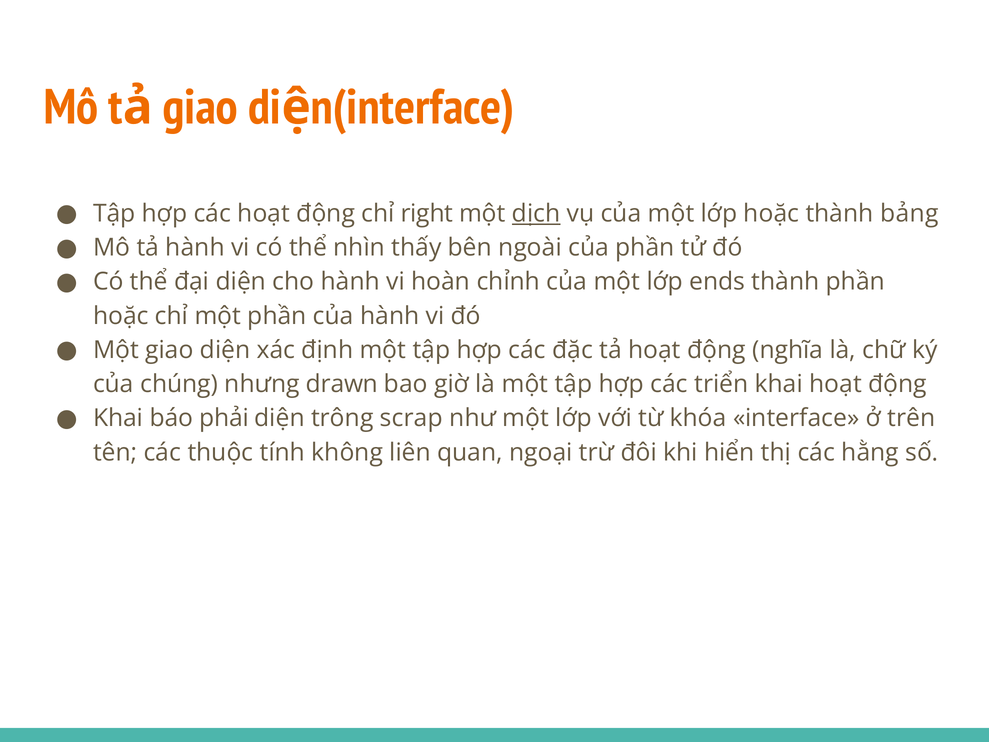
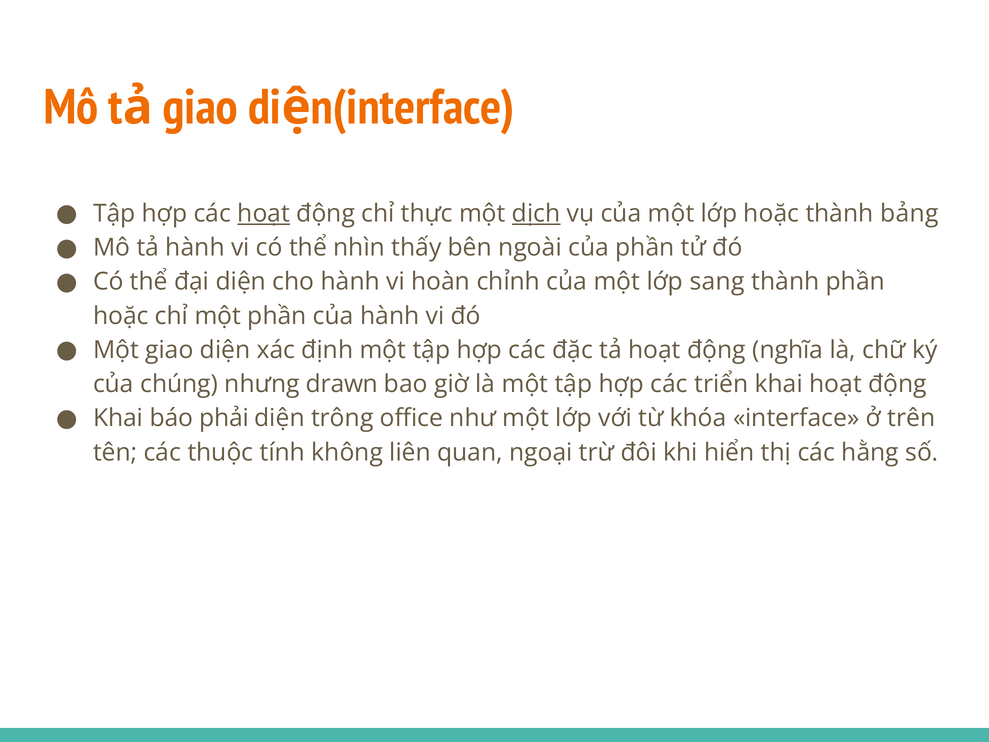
hoạt underline: none -> present (264, 214)
right: right -> thực (427, 214)
ends: ends -> sang (717, 282)
scrap: scrap -> office (411, 418)
